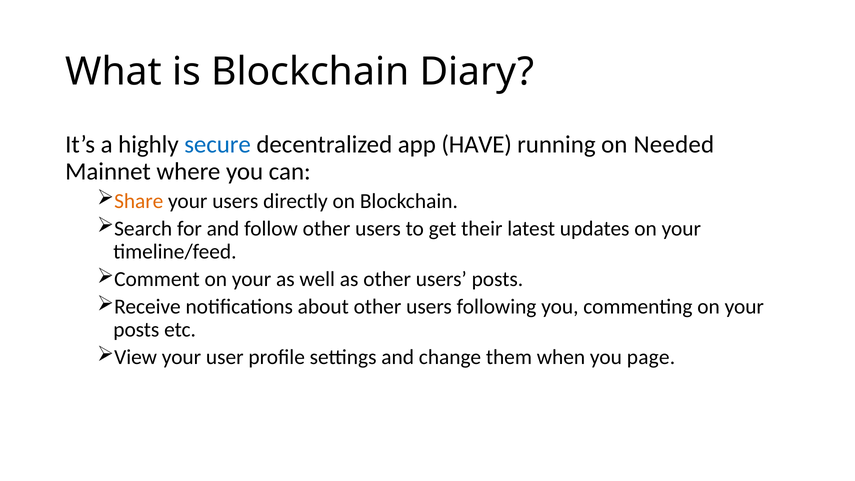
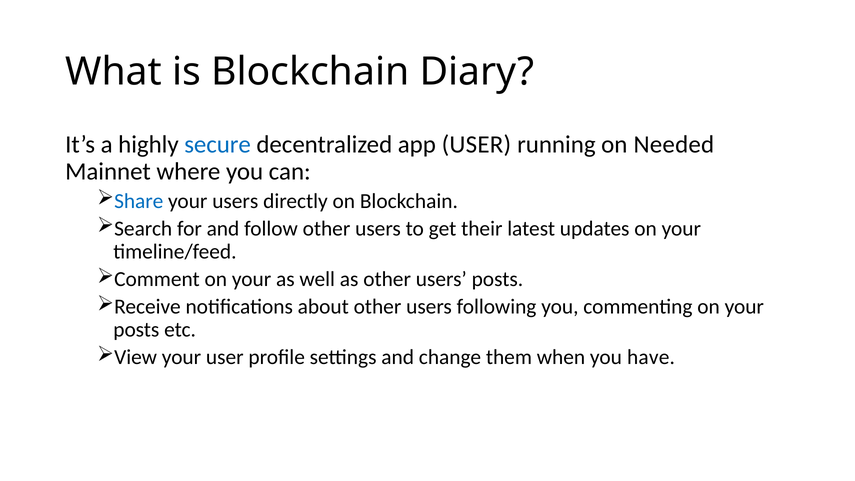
app HAVE: HAVE -> USER (476, 145)
Share colour: orange -> blue (139, 201)
page: page -> have (651, 357)
